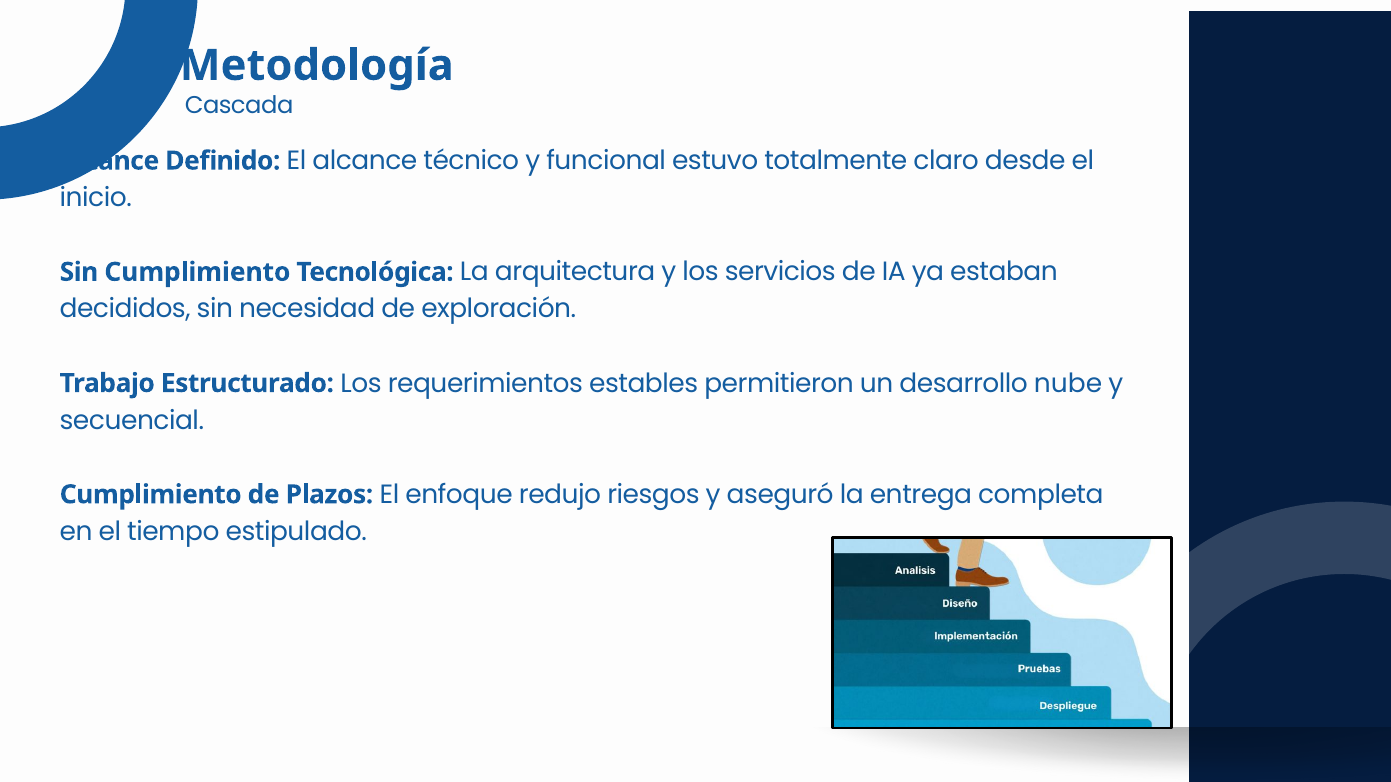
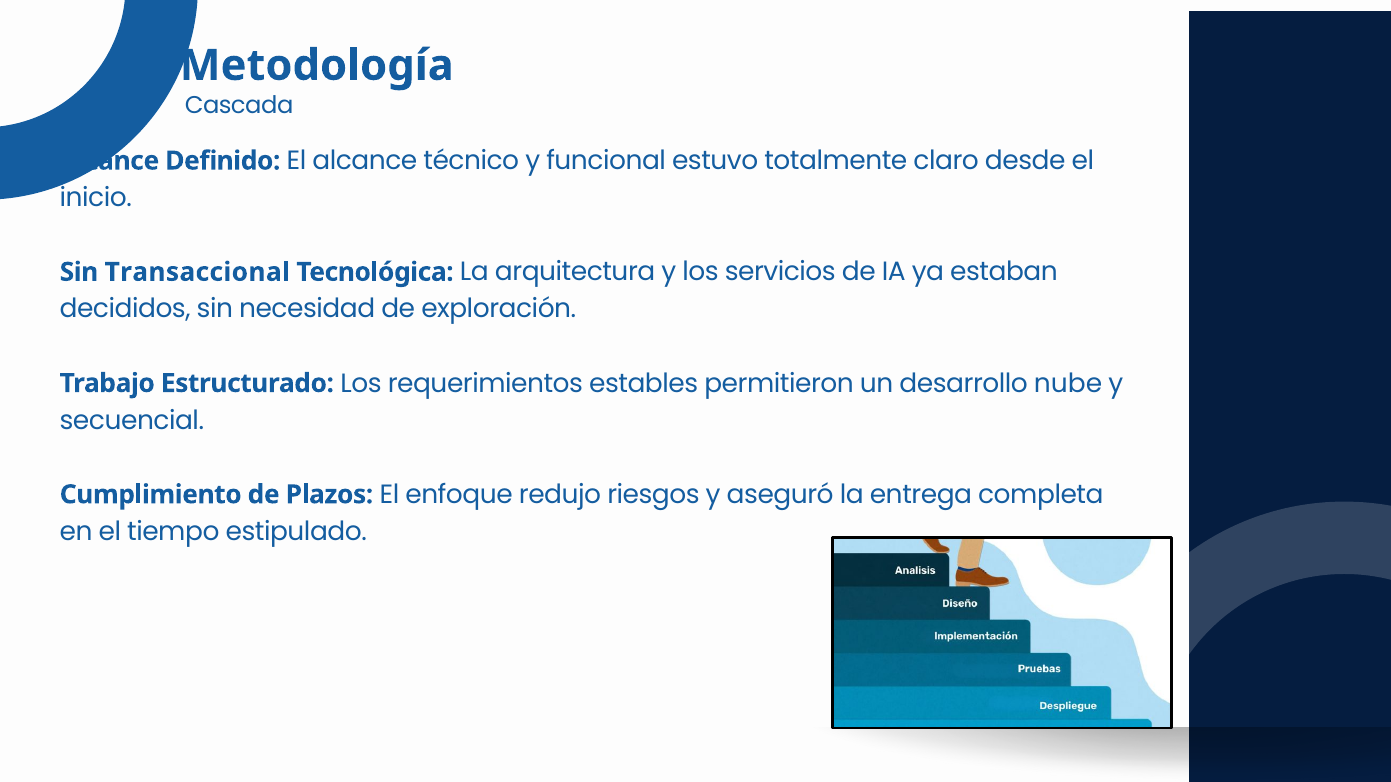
Sin Cumplimiento: Cumplimiento -> Transaccional (197, 272)
